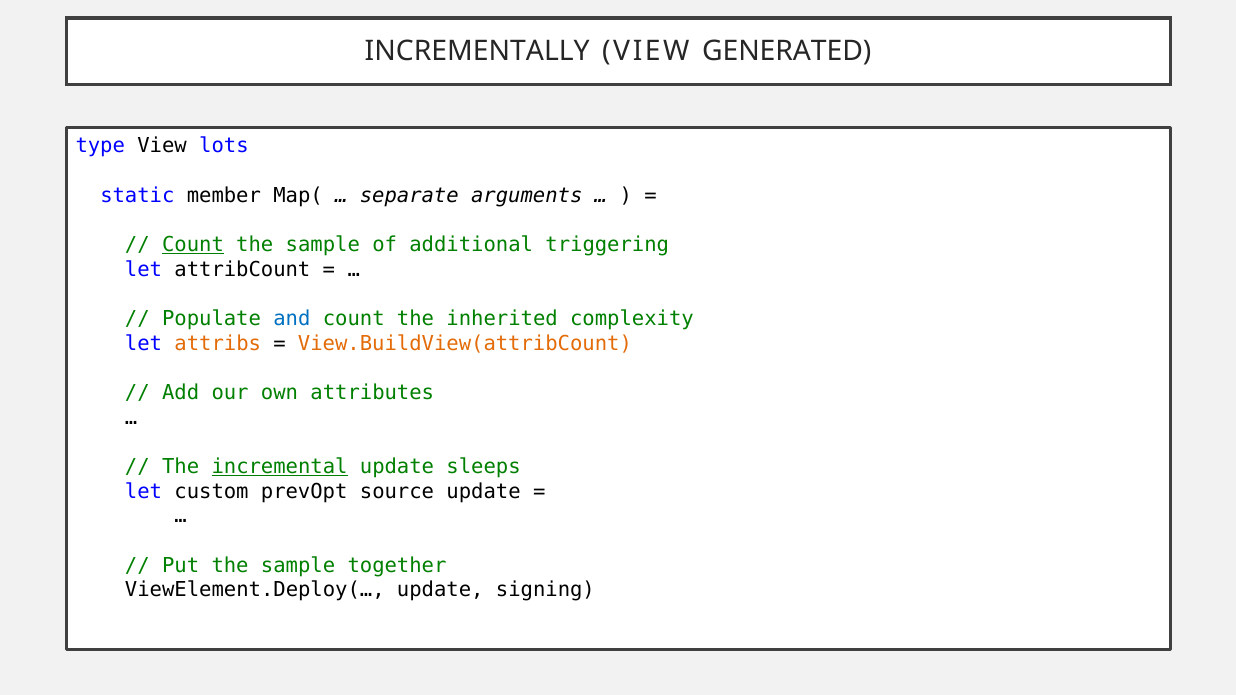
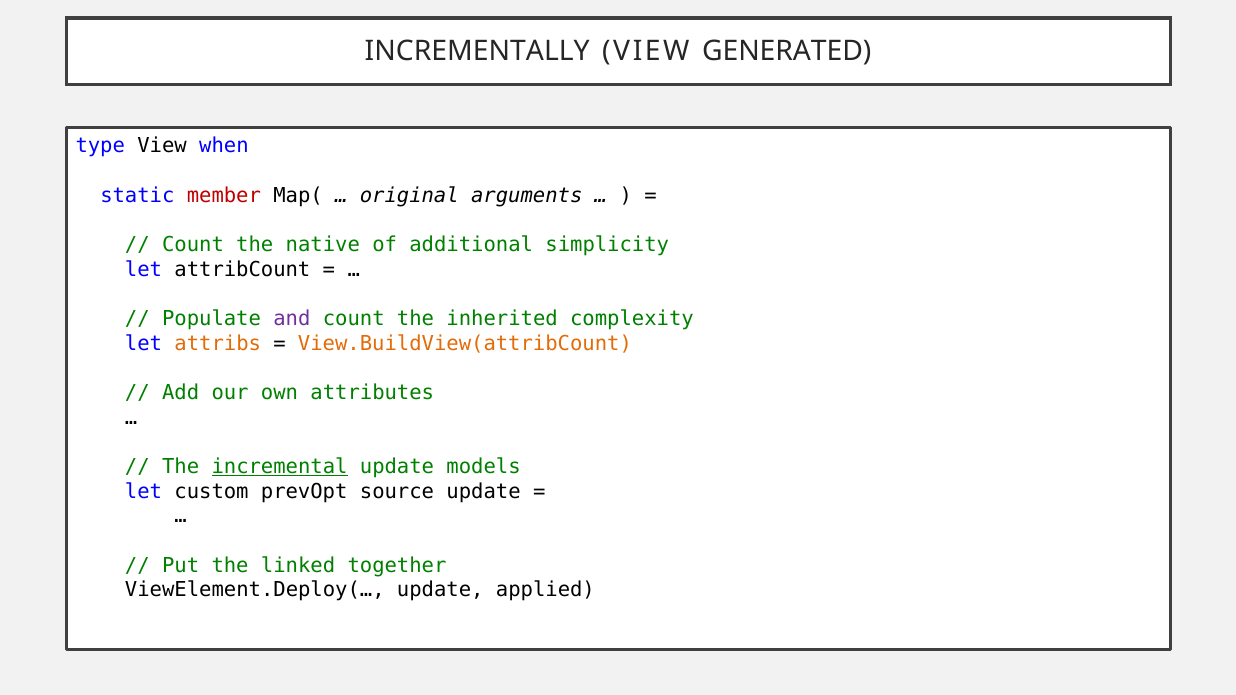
lots: lots -> when (224, 146)
member colour: black -> red (224, 195)
separate: separate -> original (409, 195)
Count underline: present -> none (193, 245)
sample: sample -> native (323, 245)
triggering: triggering -> simplicity (607, 245)
and colour: blue -> purple (292, 319)
sleeps: sleeps -> models (484, 467)
Put the sample: sample -> linked (298, 565)
signing: signing -> applied (545, 590)
